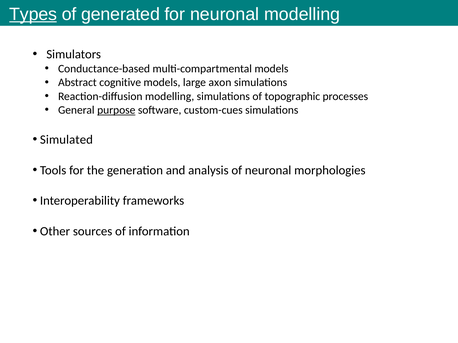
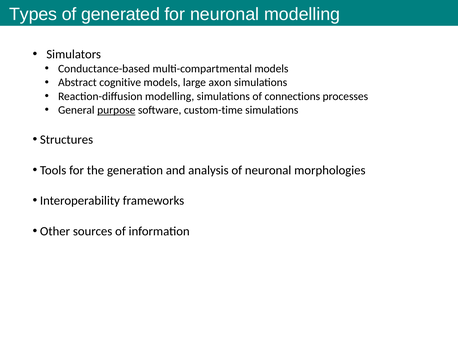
Types underline: present -> none (33, 14)
topographic: topographic -> connections (292, 96)
custom-cues: custom-cues -> custom-time (213, 110)
Simulated: Simulated -> Structures (67, 140)
